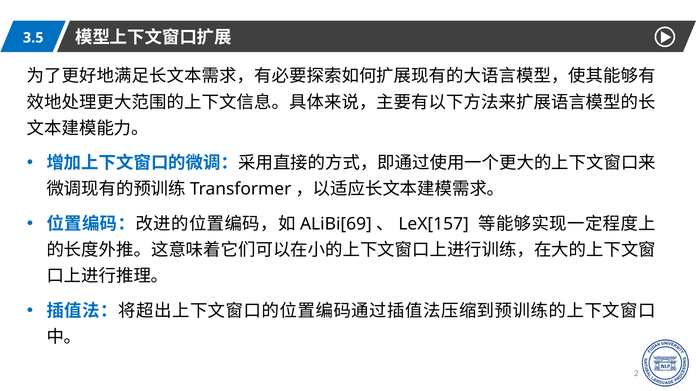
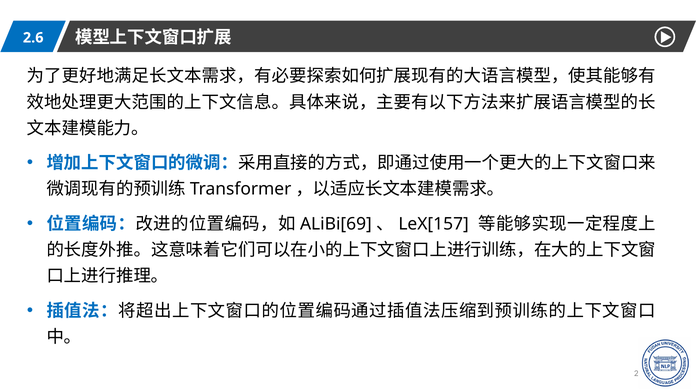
3.5: 3.5 -> 2.6 (33, 38)
